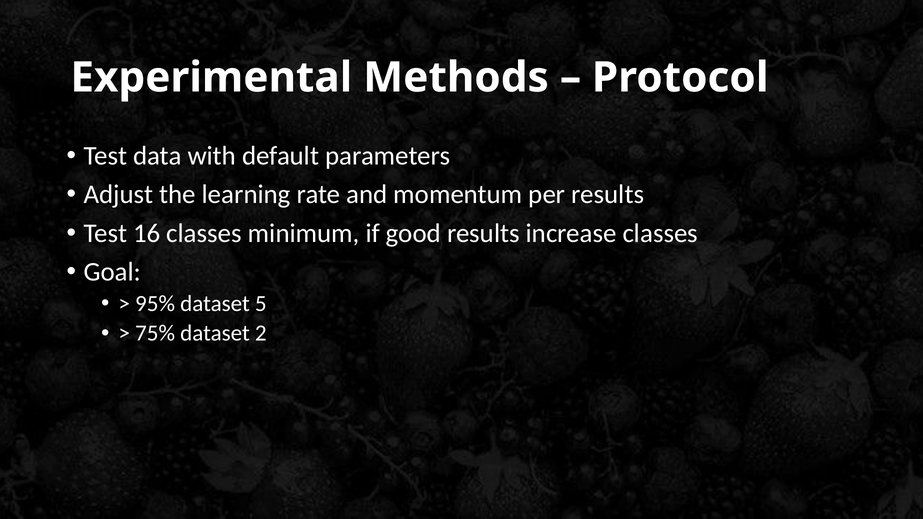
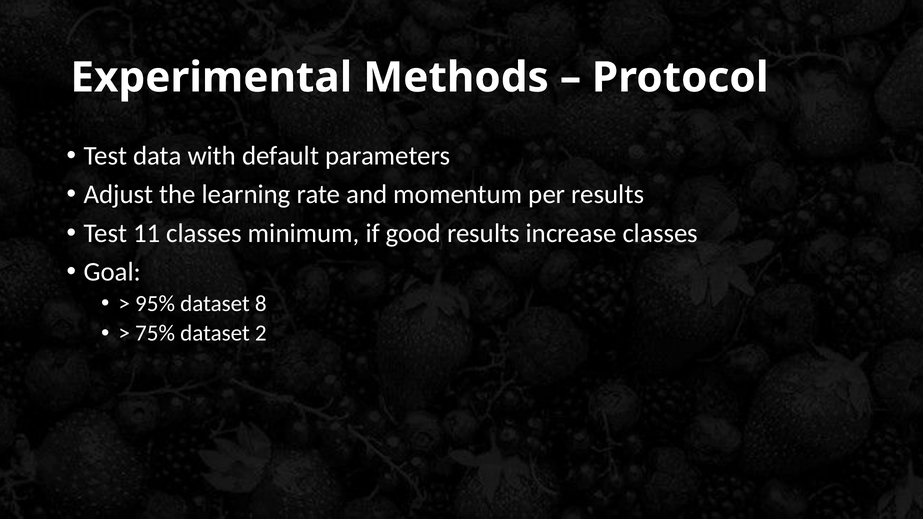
16: 16 -> 11 (147, 233)
5: 5 -> 8 (261, 304)
